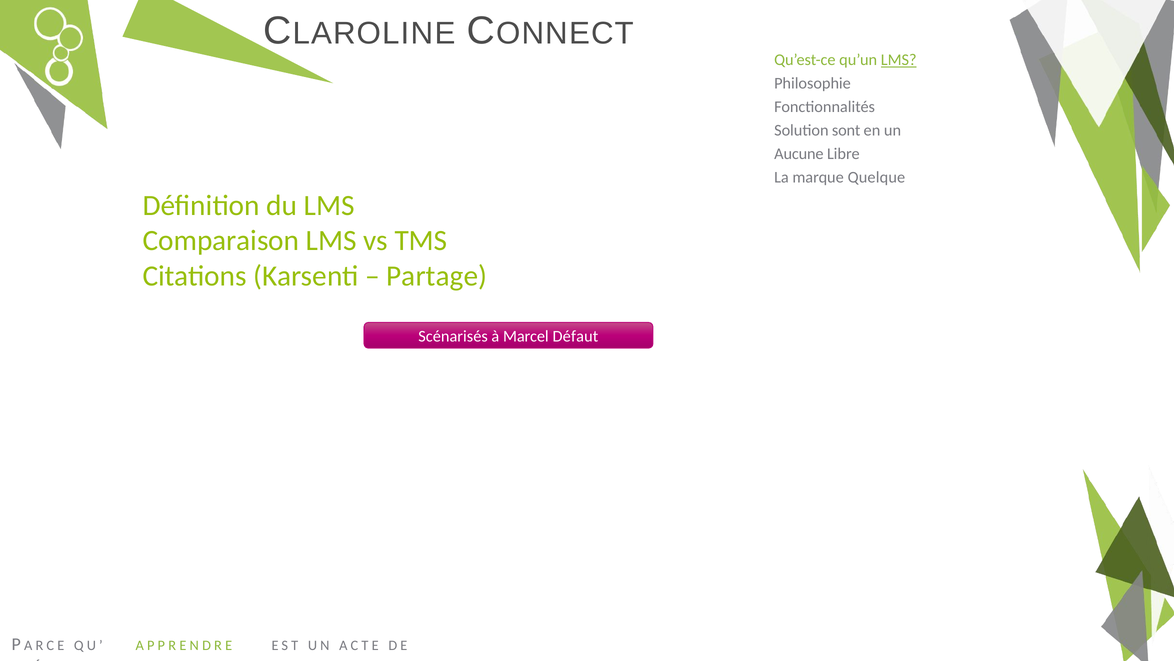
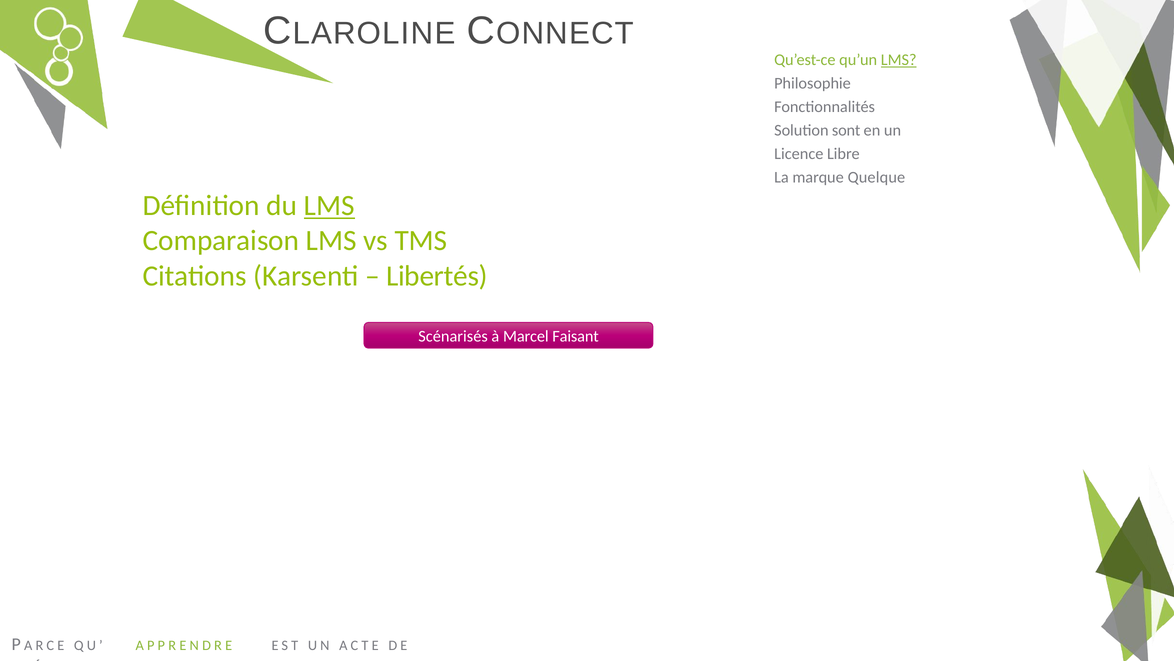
Aucune: Aucune -> Licence (799, 154)
LMS underline: none -> present (329, 205)
Partage: Partage -> Libertés (437, 276)
Défaut: Défaut -> Faisant (576, 336)
